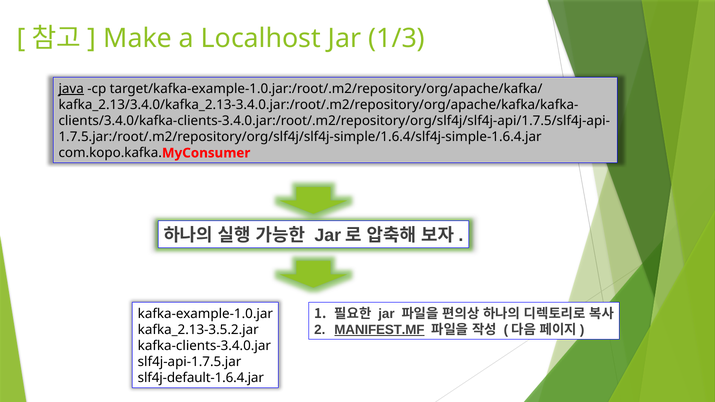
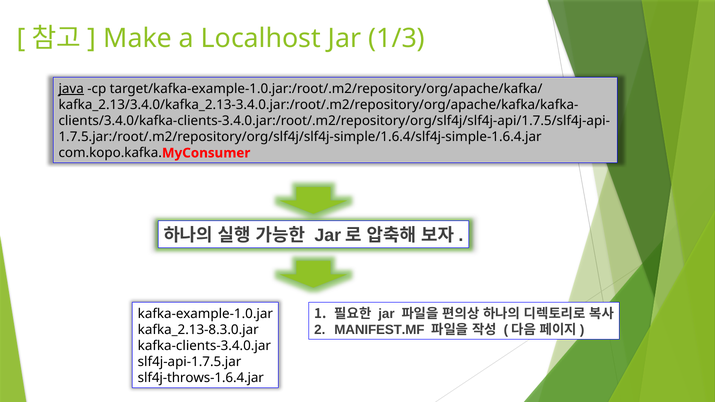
MANIFEST.MF underline: present -> none (379, 330)
kafka_2.13-3.5.2.jar: kafka_2.13-3.5.2.jar -> kafka_2.13-8.3.0.jar (198, 330)
slf4j-default-1.6.4.jar: slf4j-default-1.6.4.jar -> slf4j-throws-1.6.4.jar (201, 378)
